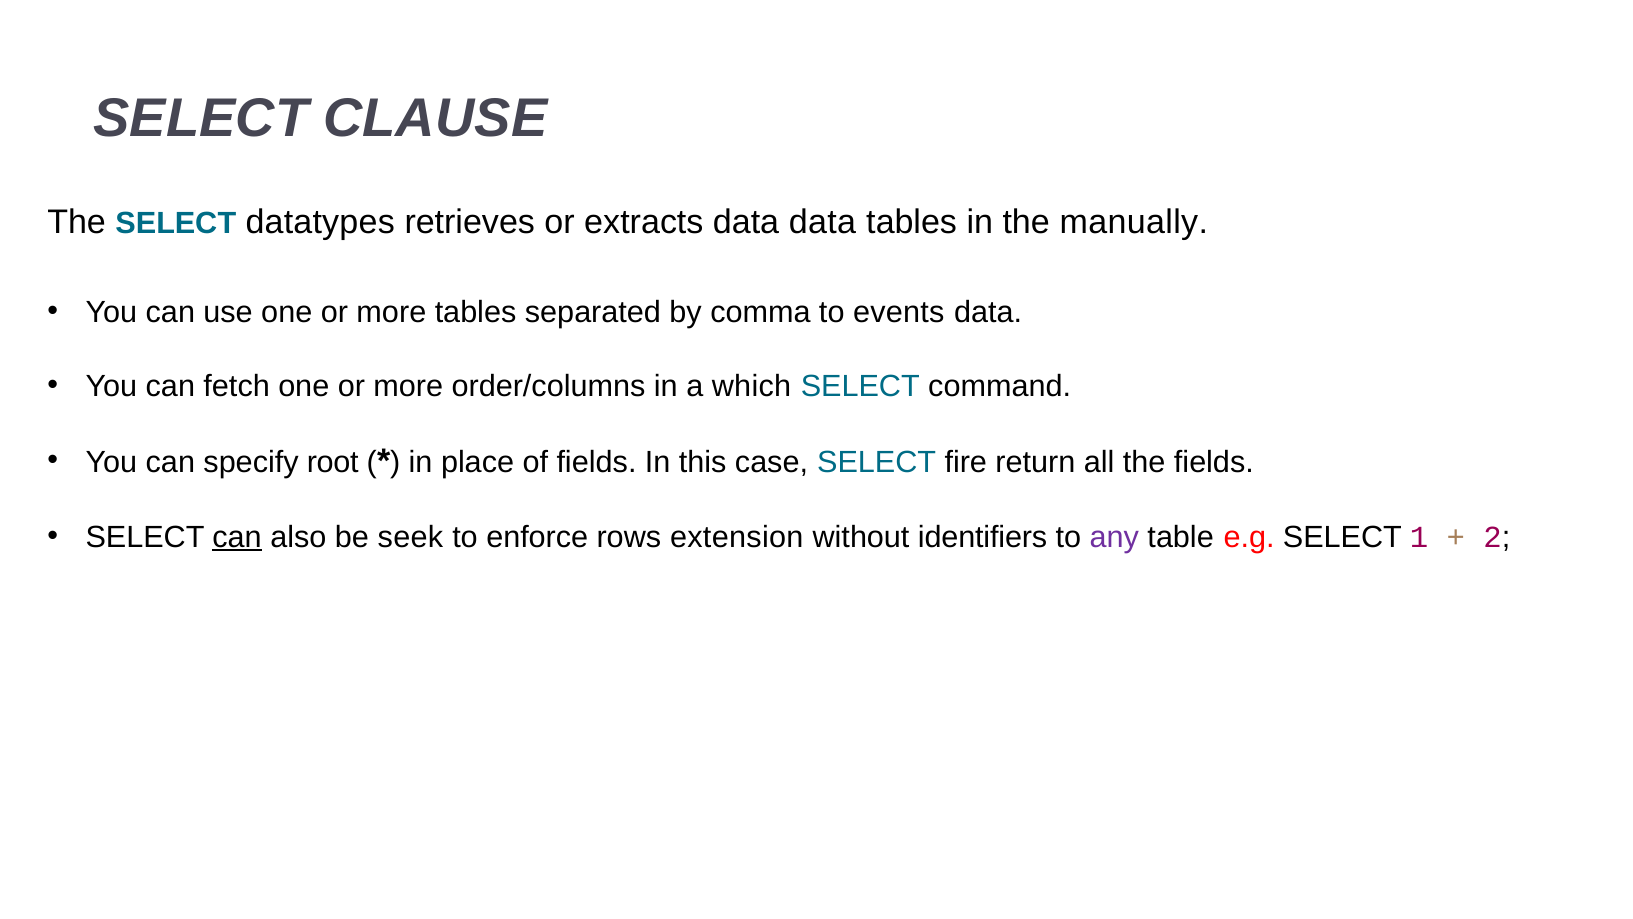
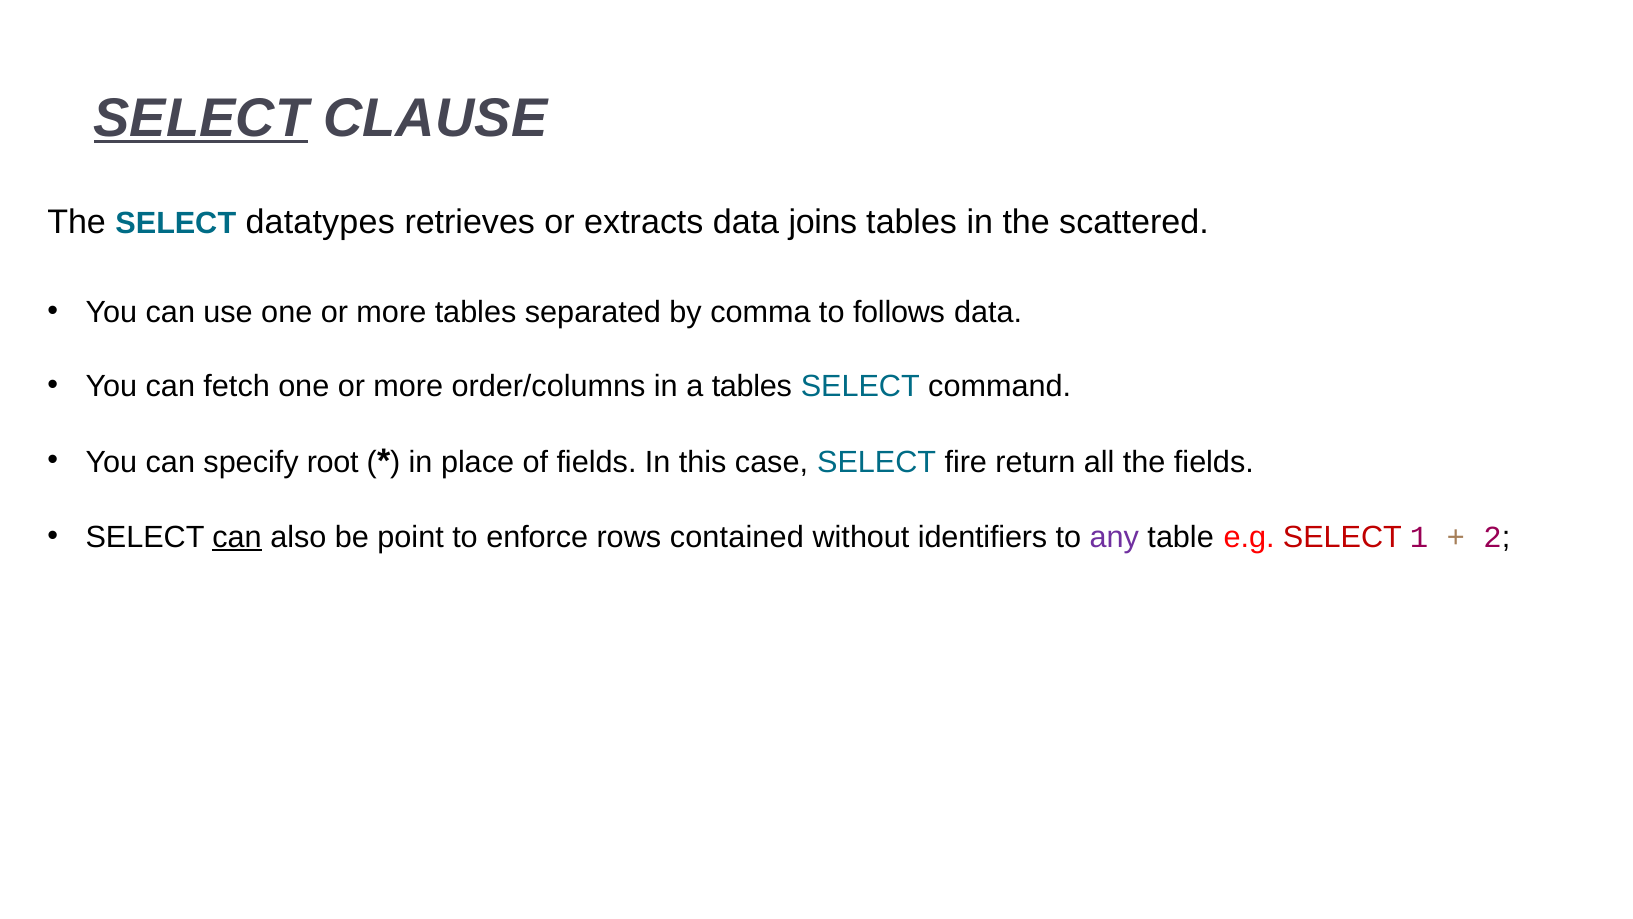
SELECT underline: none -> present (201, 118)
data data: data -> joins (823, 222)
manually: manually -> scattered (1134, 222)
events: events -> follows (899, 312)
a which: which -> tables (752, 386)
seek: seek -> point (411, 537)
extension: extension -> contained (737, 537)
SELECT colour: black -> red (1342, 537)
